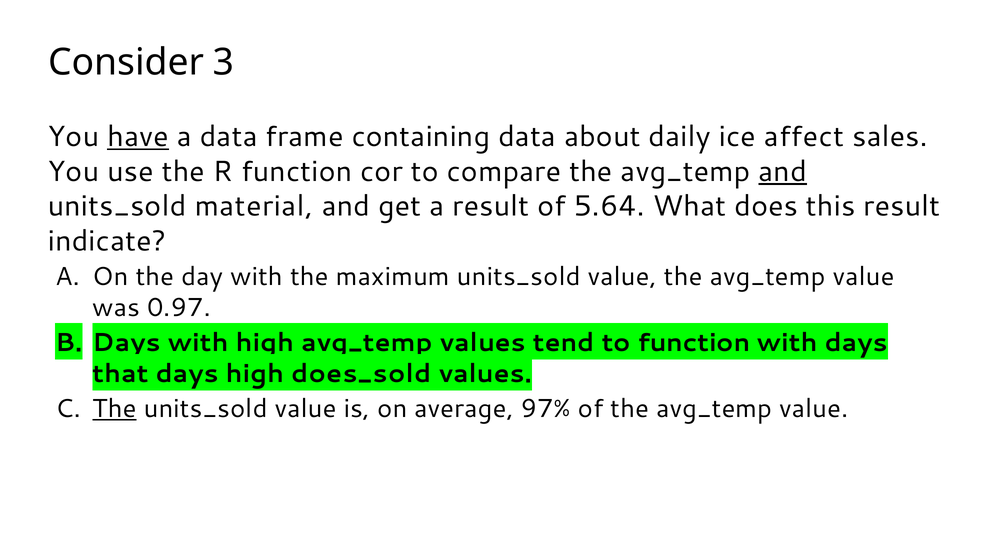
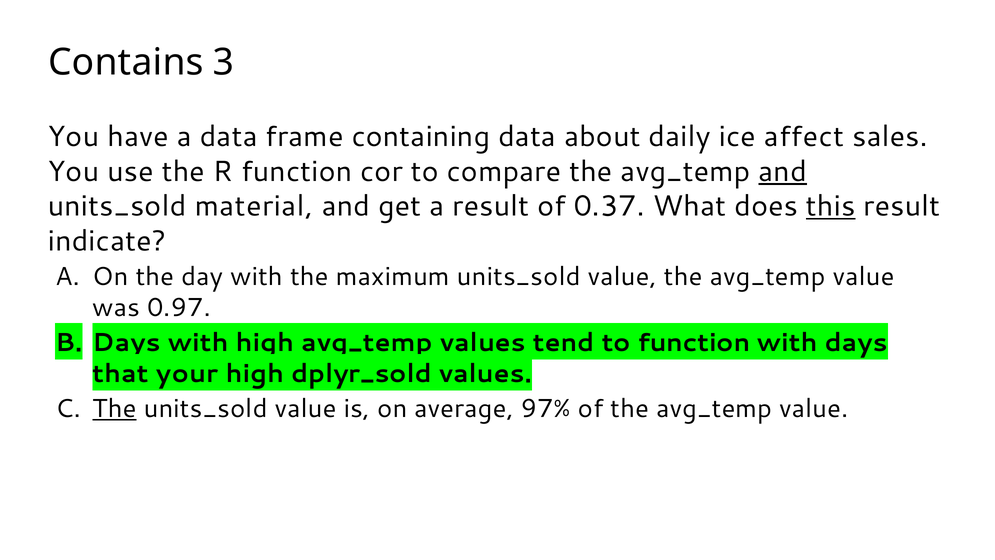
Consider: Consider -> Contains (126, 62)
have underline: present -> none (138, 137)
5.64: 5.64 -> 0.37 (609, 206)
this underline: none -> present (831, 206)
that days: days -> your (187, 374)
does_sold: does_sold -> dplyr_sold (362, 374)
